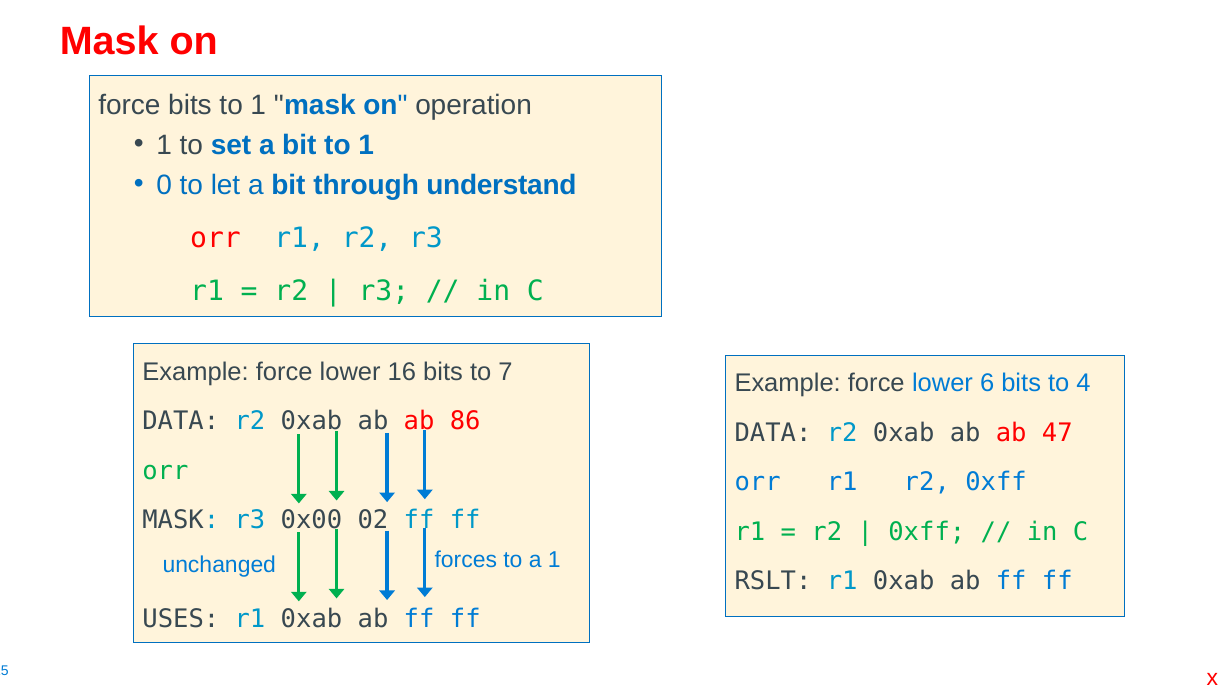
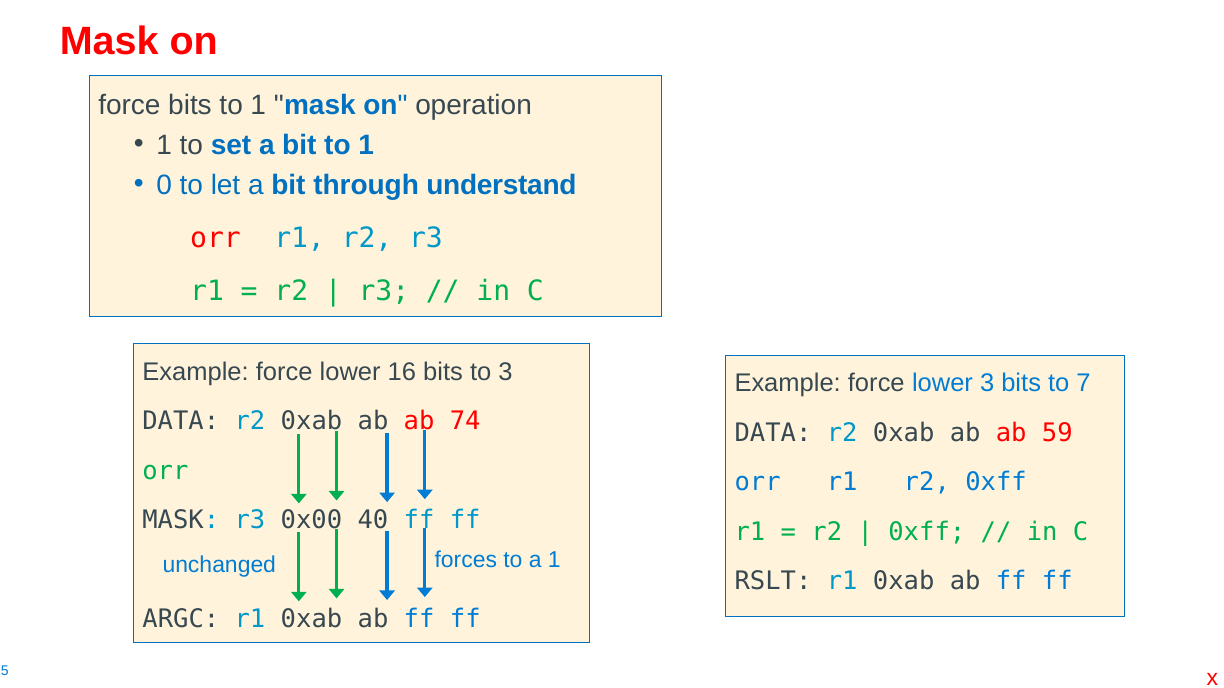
to 7: 7 -> 3 (505, 372)
lower 6: 6 -> 3 (987, 384)
4: 4 -> 7 (1084, 384)
86: 86 -> 74 (465, 421)
47: 47 -> 59 (1057, 433)
02: 02 -> 40 (373, 520)
USES: USES -> ARGC (181, 619)
